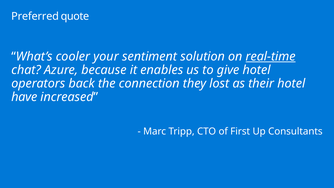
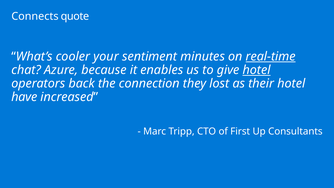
Preferred: Preferred -> Connects (35, 16)
solution: solution -> minutes (203, 56)
hotel underline: none -> present (257, 70)
